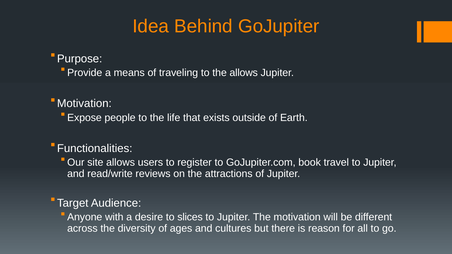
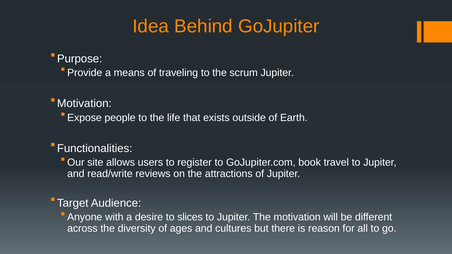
the allows: allows -> scrum (244, 73)
